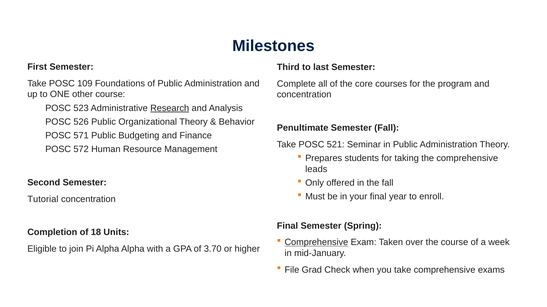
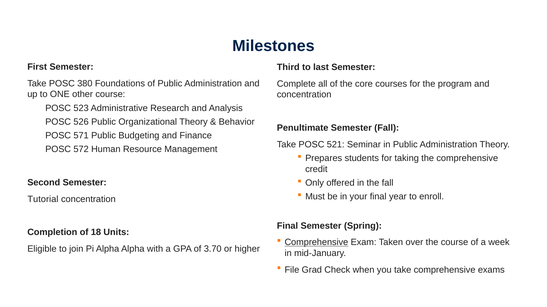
109: 109 -> 380 (85, 84)
Research underline: present -> none (170, 108)
leads: leads -> credit (316, 169)
